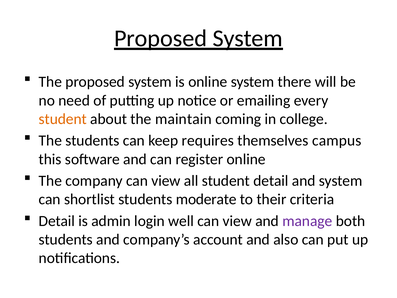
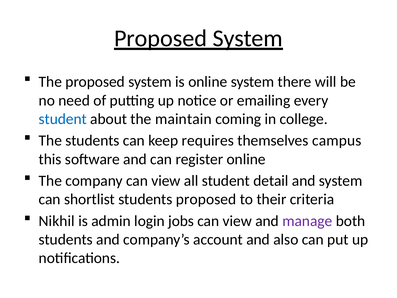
student colour: orange -> blue (63, 119)
students moderate: moderate -> proposed (206, 199)
Detail: Detail -> Nikhil (57, 221)
well: well -> jobs (181, 221)
